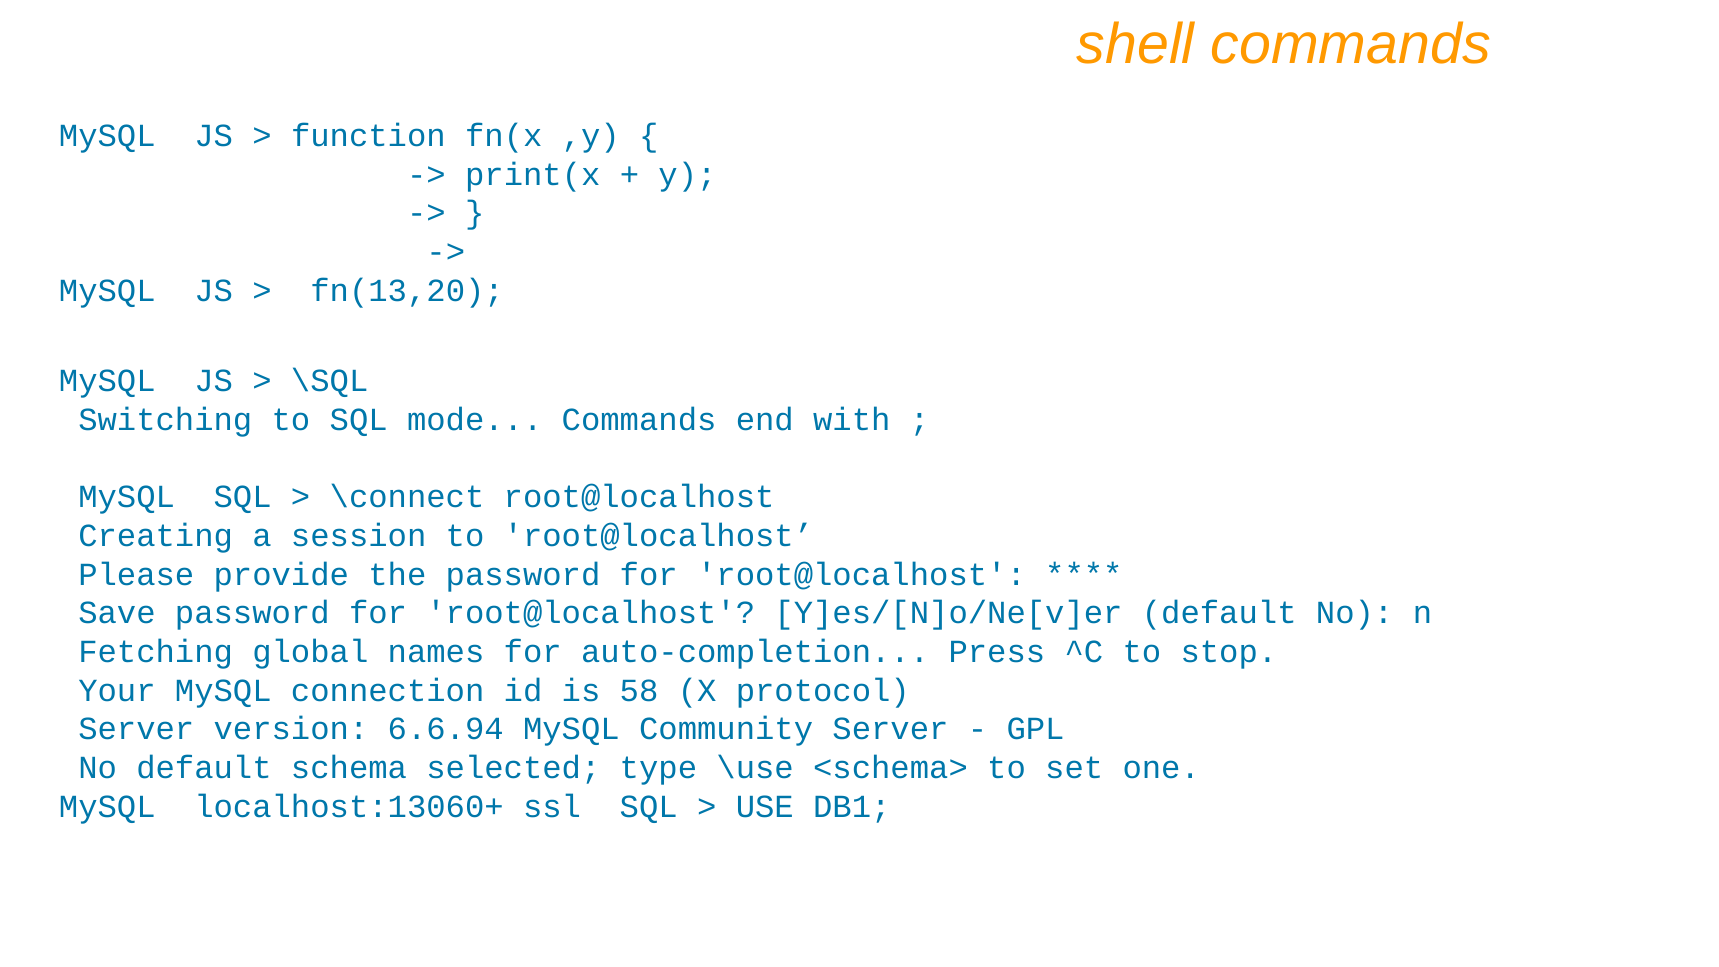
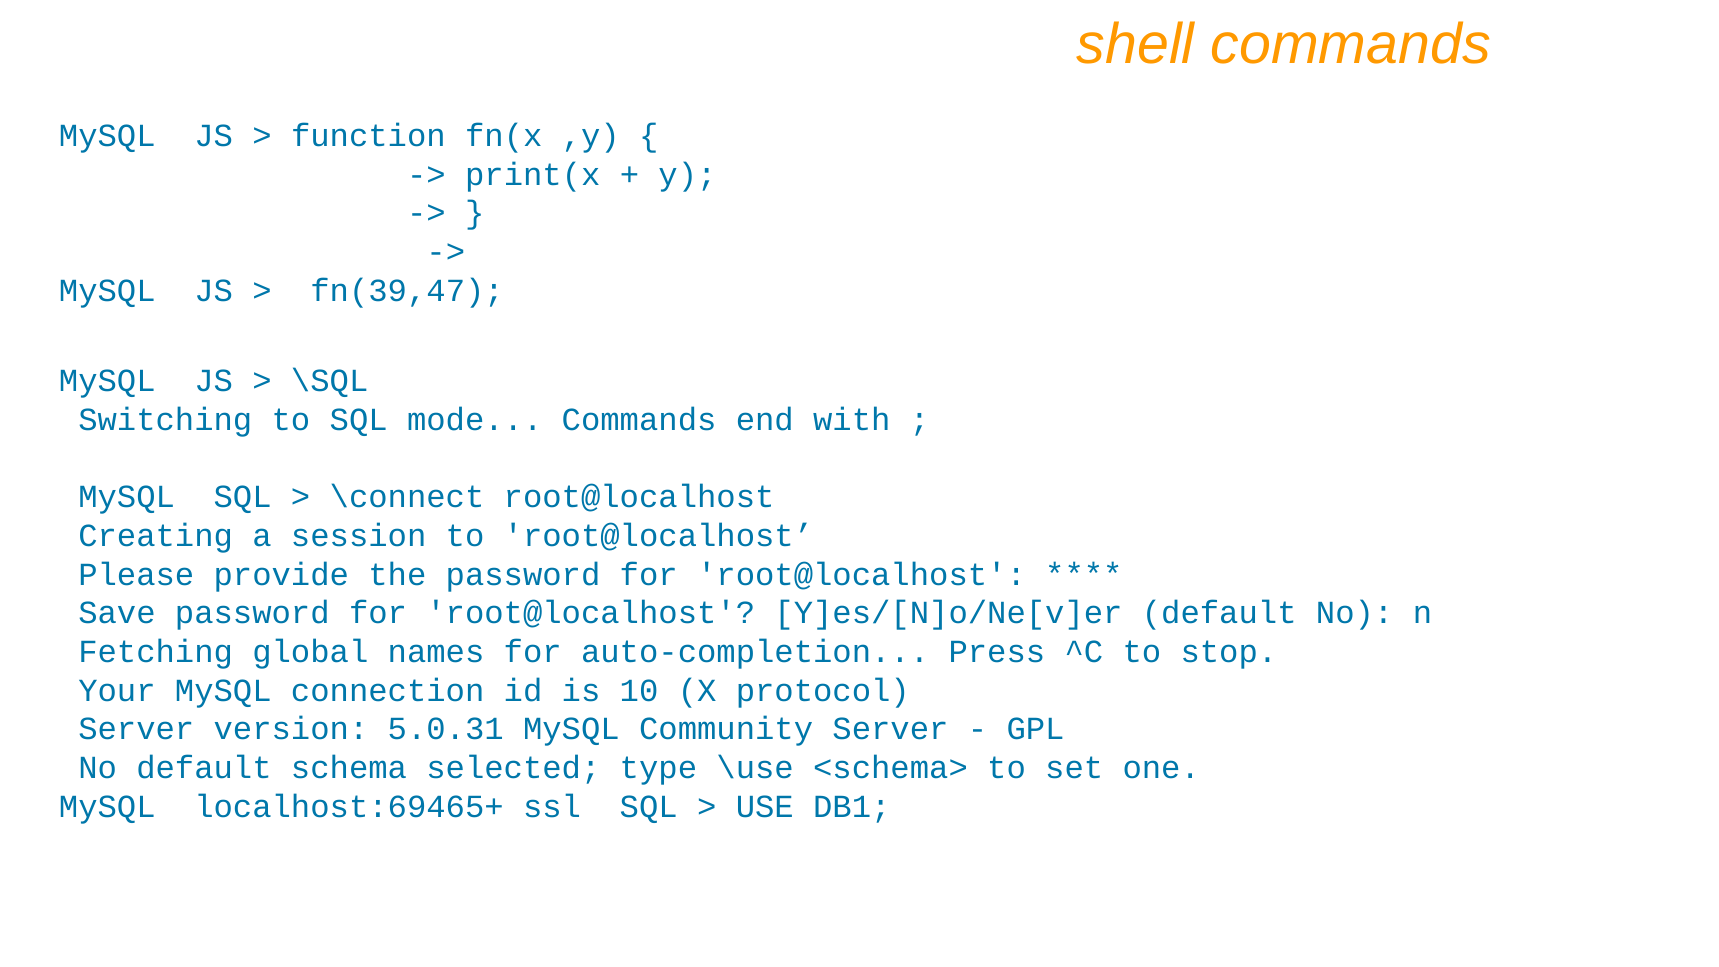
fn(13,20: fn(13,20 -> fn(39,47 (407, 290)
58: 58 -> 10 (639, 691)
6.6.94: 6.6.94 -> 5.0.31 (446, 729)
localhost:13060+: localhost:13060+ -> localhost:69465+ (349, 807)
